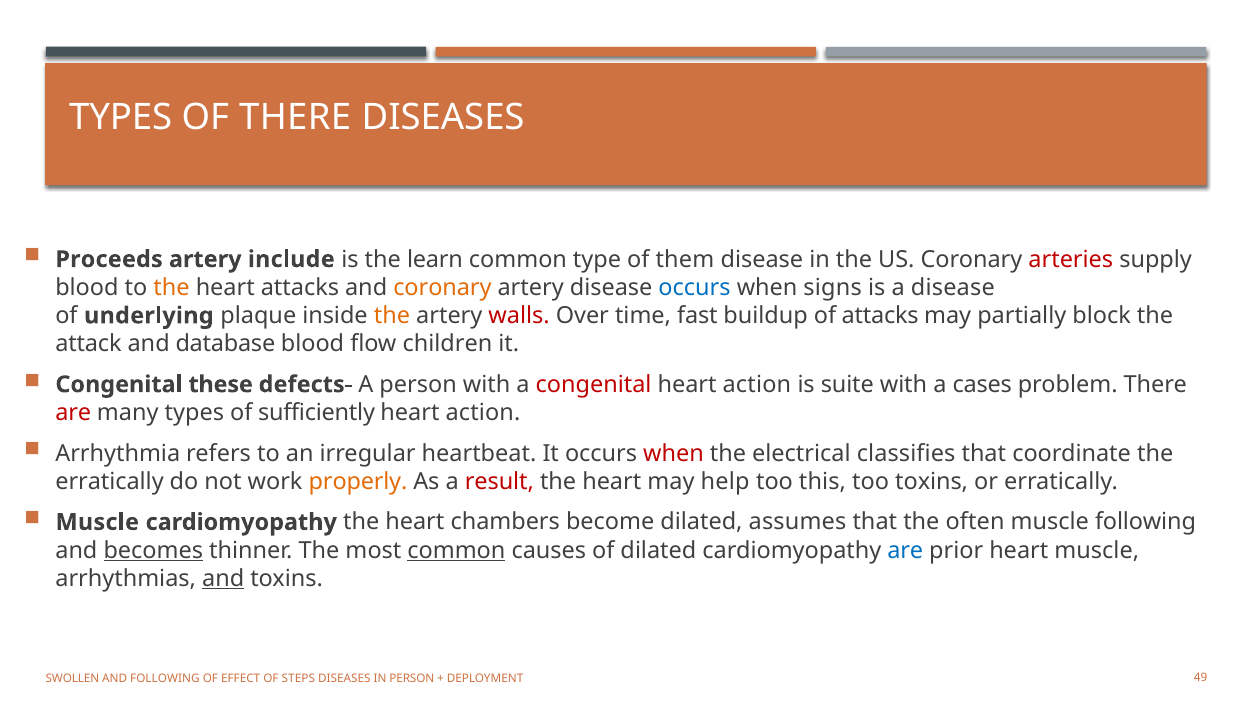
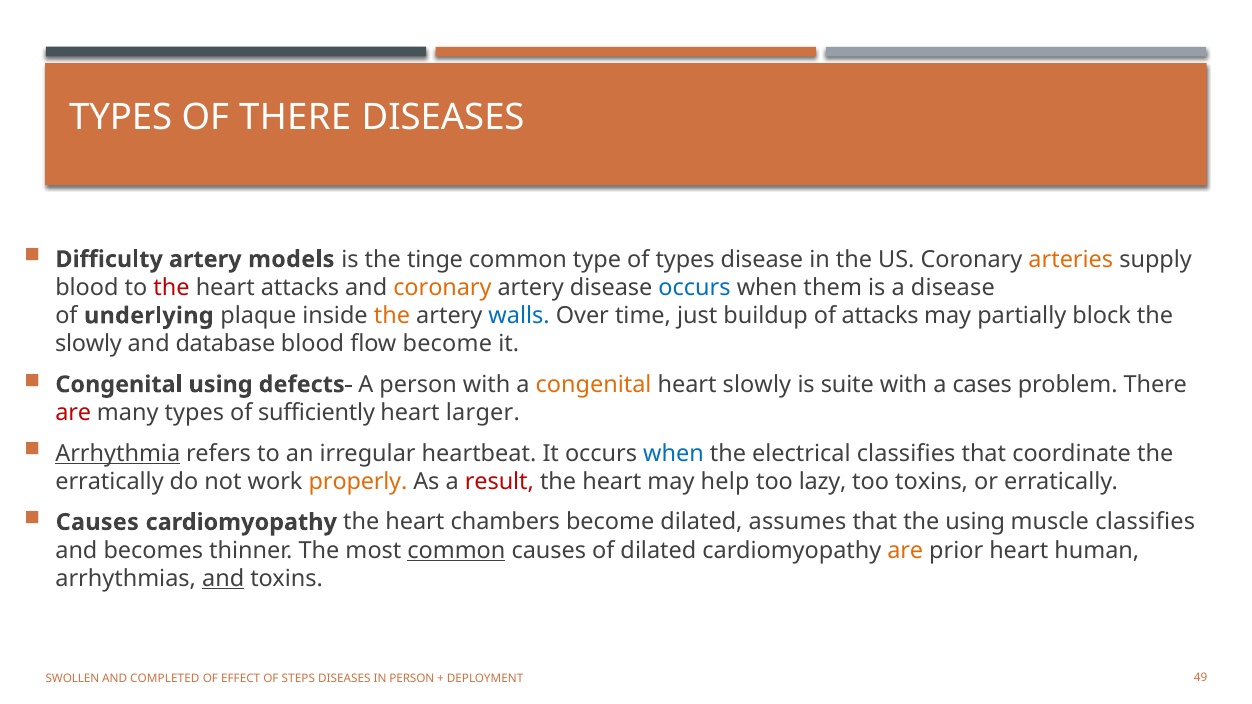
Proceeds: Proceeds -> Difficulty (109, 259)
include: include -> models (291, 259)
learn: learn -> tinge (435, 259)
of them: them -> types (685, 259)
arteries colour: red -> orange (1071, 259)
the colour: orange -> red (172, 288)
signs: signs -> them (833, 288)
walls colour: red -> blue (519, 316)
fast: fast -> just (697, 316)
attack: attack -> slowly (89, 344)
flow children: children -> become (447, 344)
Congenital these: these -> using (221, 385)
congenital colour: red -> orange (594, 385)
action: action -> slowly (757, 385)
action: action -> larger (483, 413)
Arrhythmia underline: none -> present (118, 454)
when colour: red -> blue (674, 454)
this: this -> lazy (823, 482)
Muscle: Muscle -> Causes (97, 522)
the often: often -> using (975, 522)
muscle following: following -> classifies (1145, 522)
becomes underline: present -> none (153, 551)
are colour: blue -> orange (905, 551)
heart muscle: muscle -> human (1097, 551)
AND FOLLOWING: FOLLOWING -> COMPLETED (165, 679)
